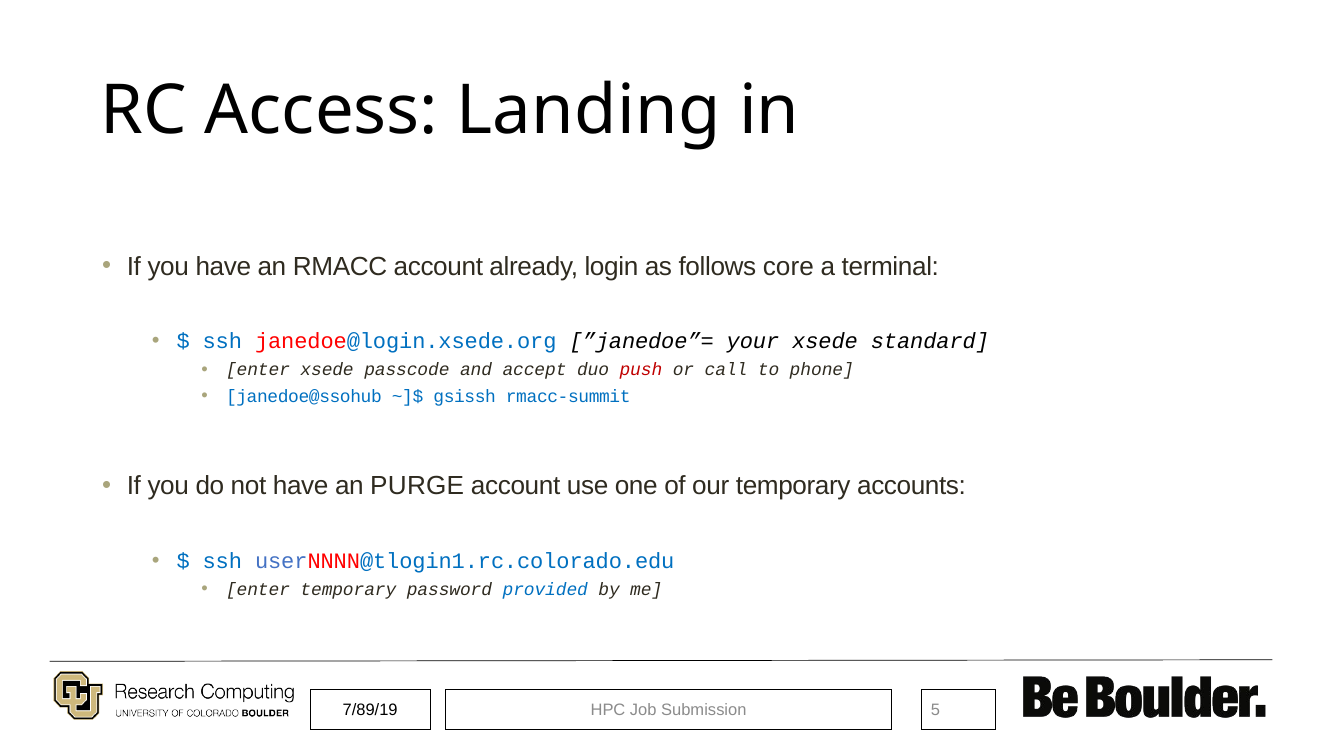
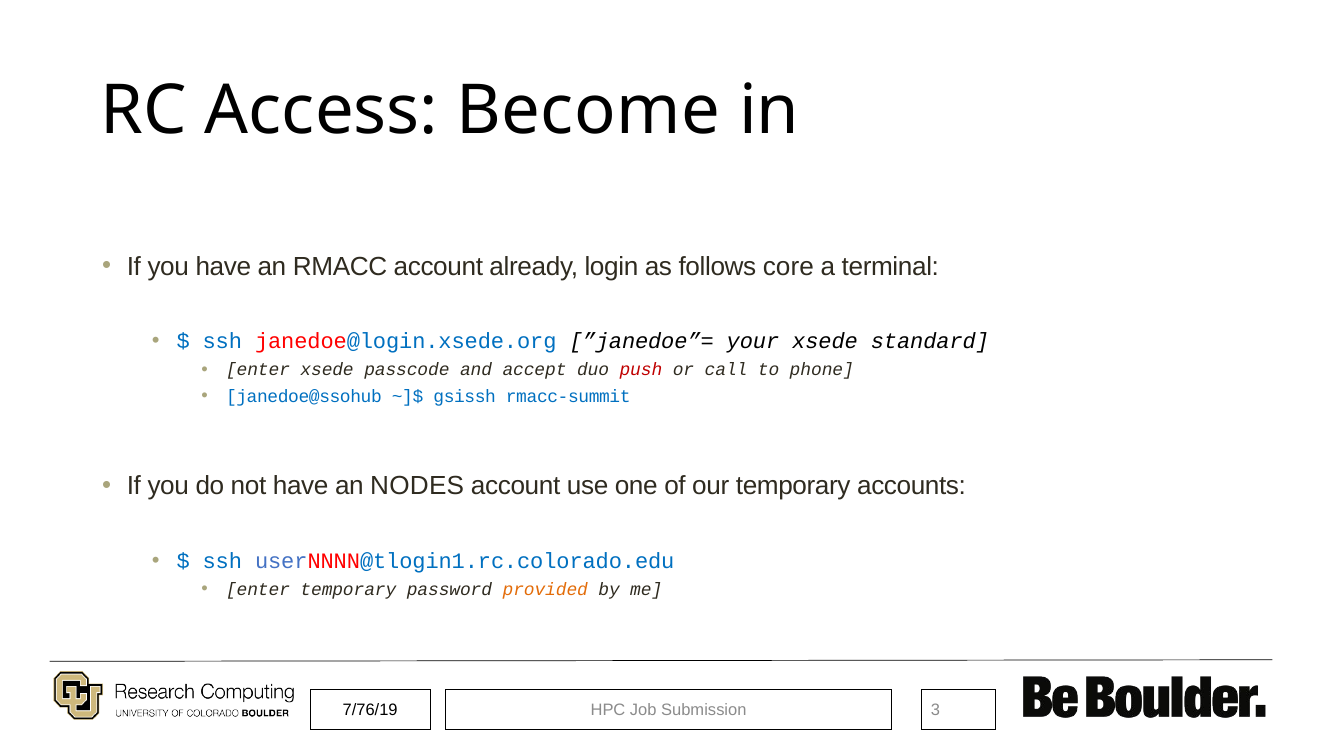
Landing: Landing -> Become (588, 111)
PURGE: PURGE -> NODES (417, 486)
provided colour: blue -> orange (545, 589)
7/89/19: 7/89/19 -> 7/76/19 (370, 710)
5: 5 -> 3 (936, 710)
